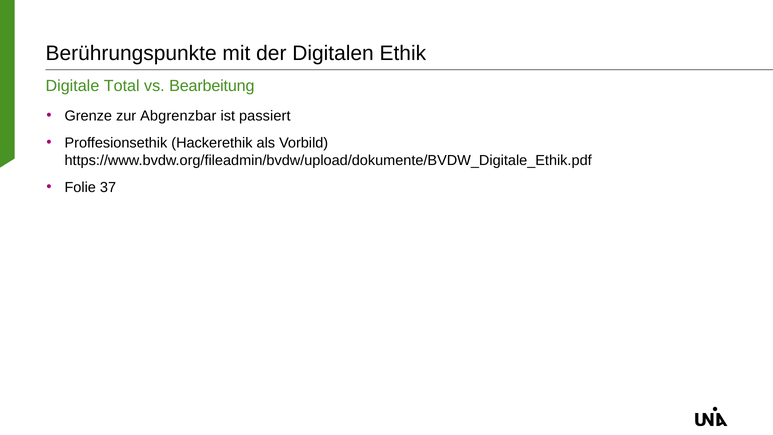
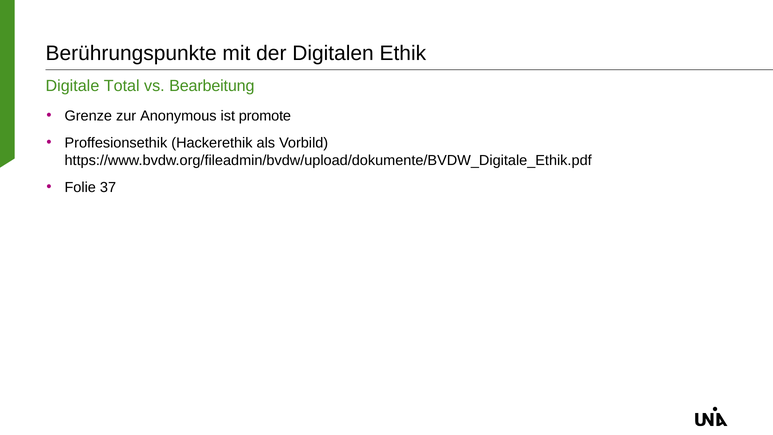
Abgrenzbar: Abgrenzbar -> Anonymous (178, 116)
passiert: passiert -> promote (265, 116)
